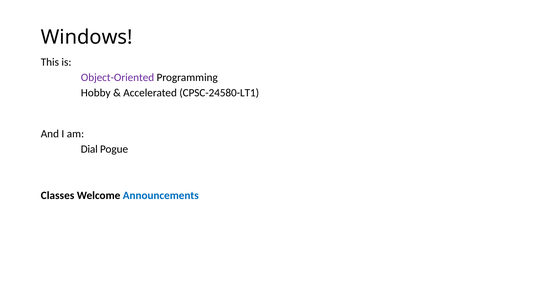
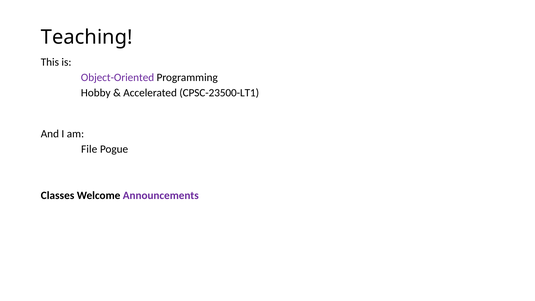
Windows: Windows -> Teaching (87, 37)
CPSC-24580-LT1: CPSC-24580-LT1 -> CPSC-23500-LT1 (219, 93)
Dial: Dial -> File (89, 149)
Announcements colour: blue -> purple (161, 195)
